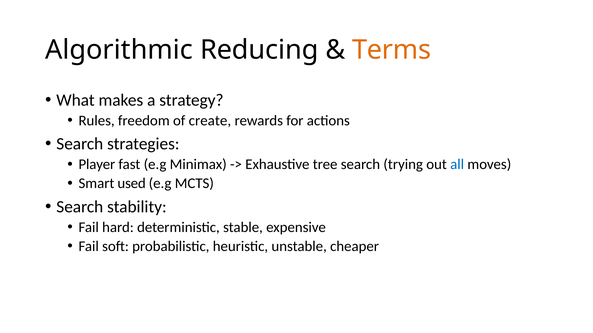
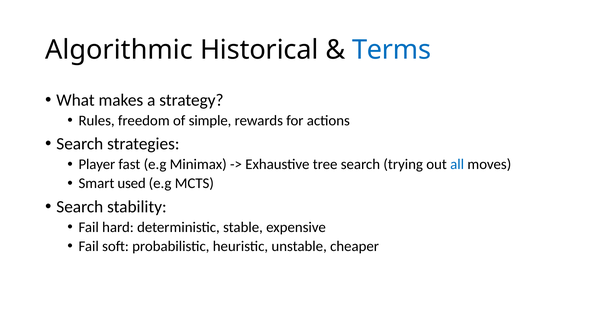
Reducing: Reducing -> Historical (259, 50)
Terms colour: orange -> blue (392, 50)
create: create -> simple (210, 121)
